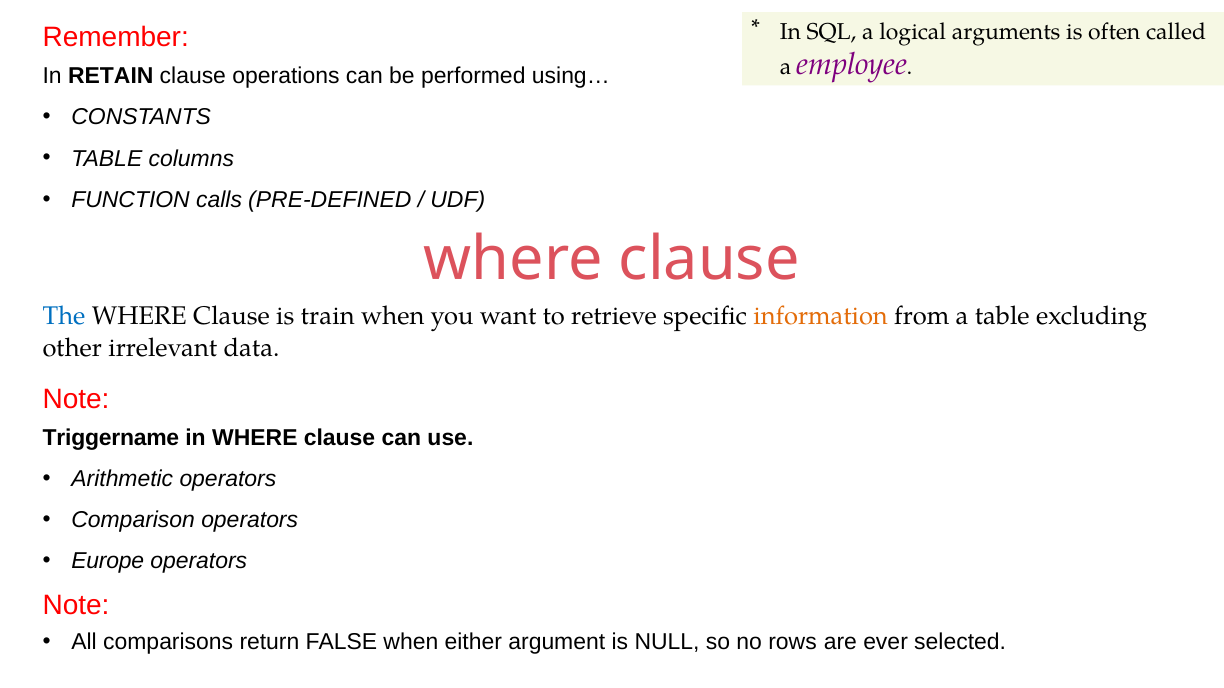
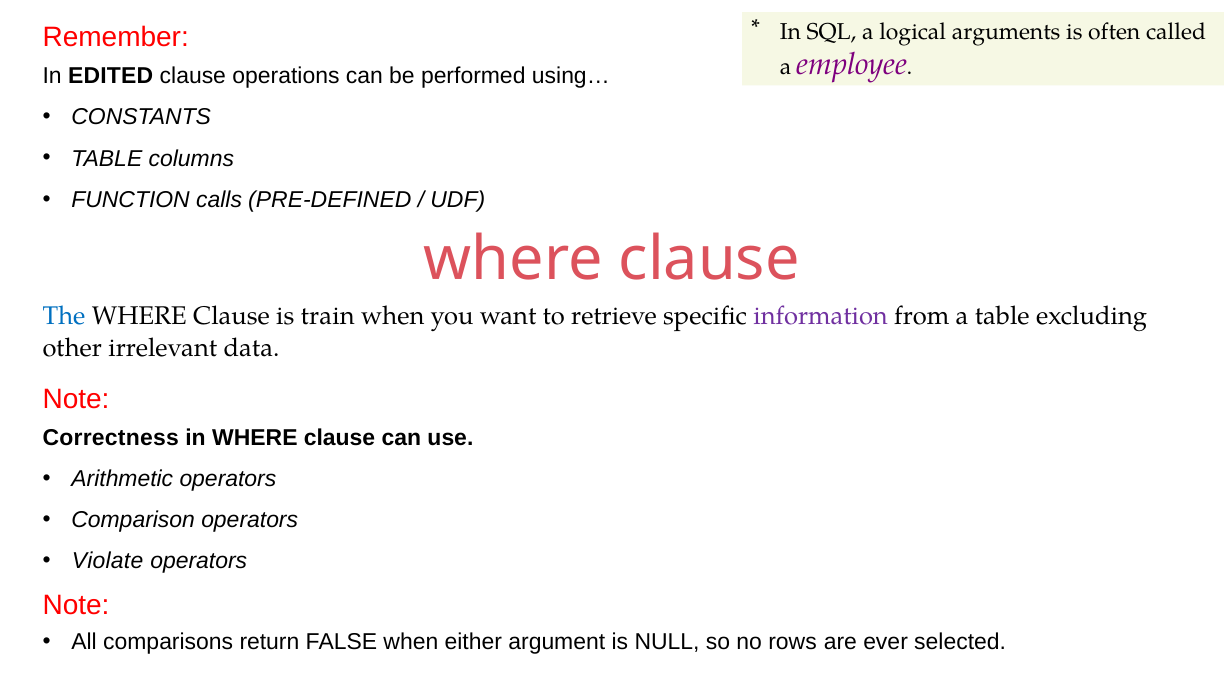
RETAIN: RETAIN -> EDITED (111, 76)
information colour: orange -> purple (821, 316)
Triggername: Triggername -> Correctness (111, 438)
Europe: Europe -> Violate (108, 562)
